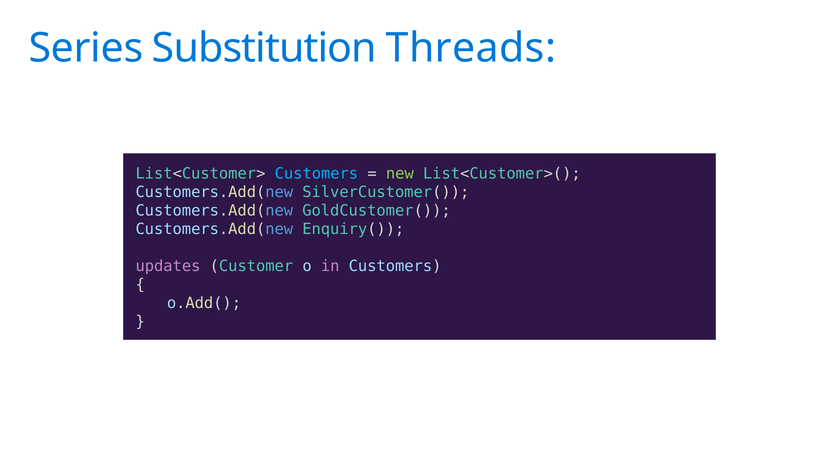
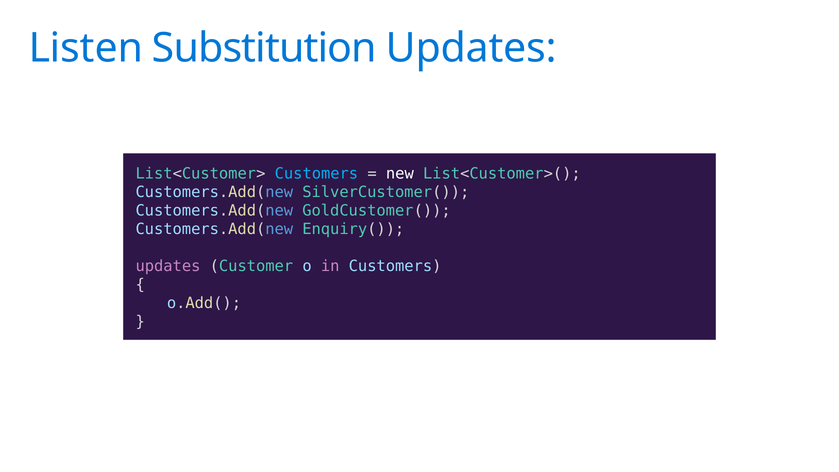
Series: Series -> Listen (86, 48)
Substitution Threads: Threads -> Updates (471, 48)
new colour: light green -> white (400, 174)
